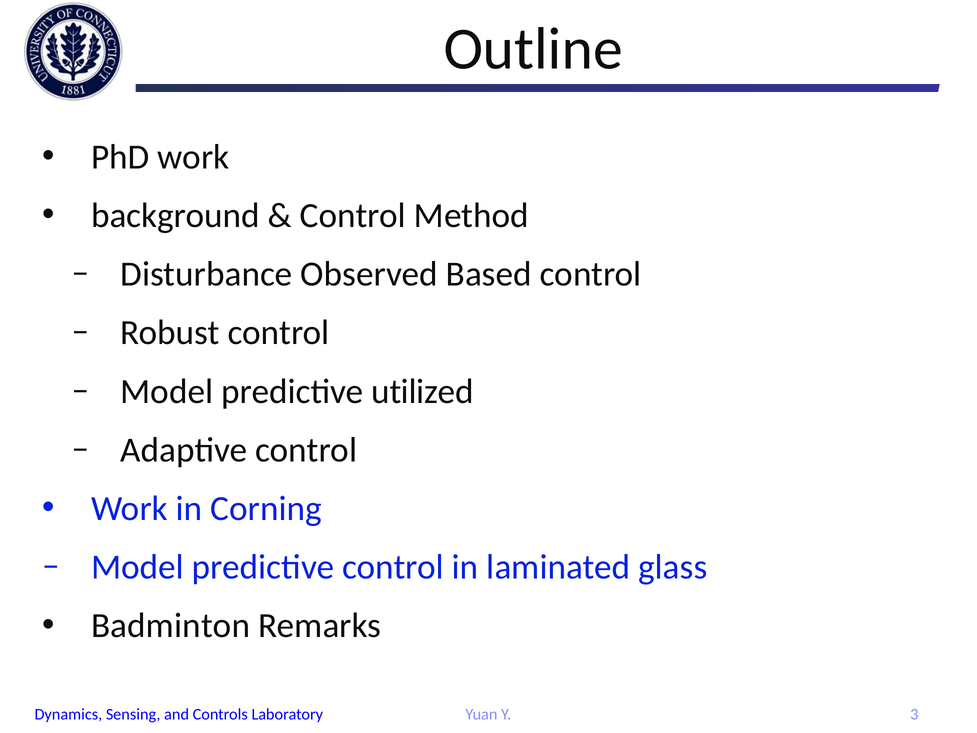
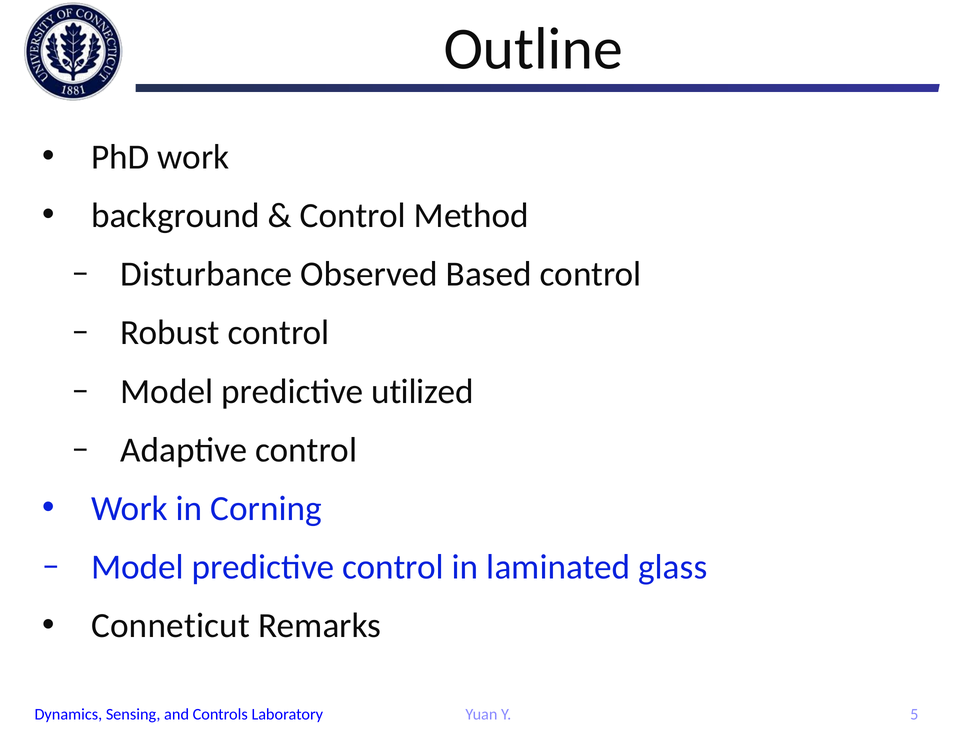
Badminton: Badminton -> Conneticut (171, 626)
3: 3 -> 5 (914, 714)
